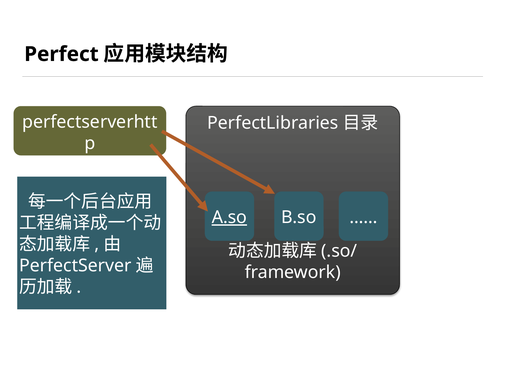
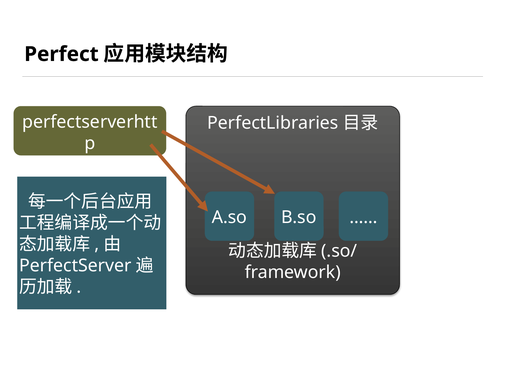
A.so underline: present -> none (229, 217)
